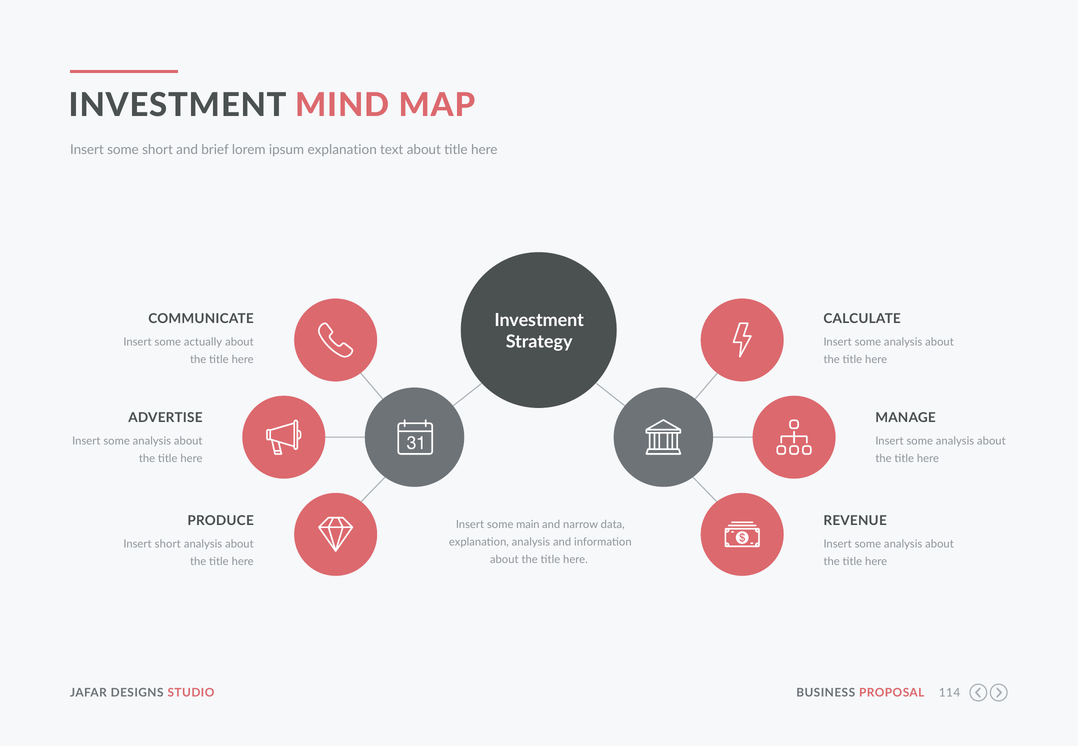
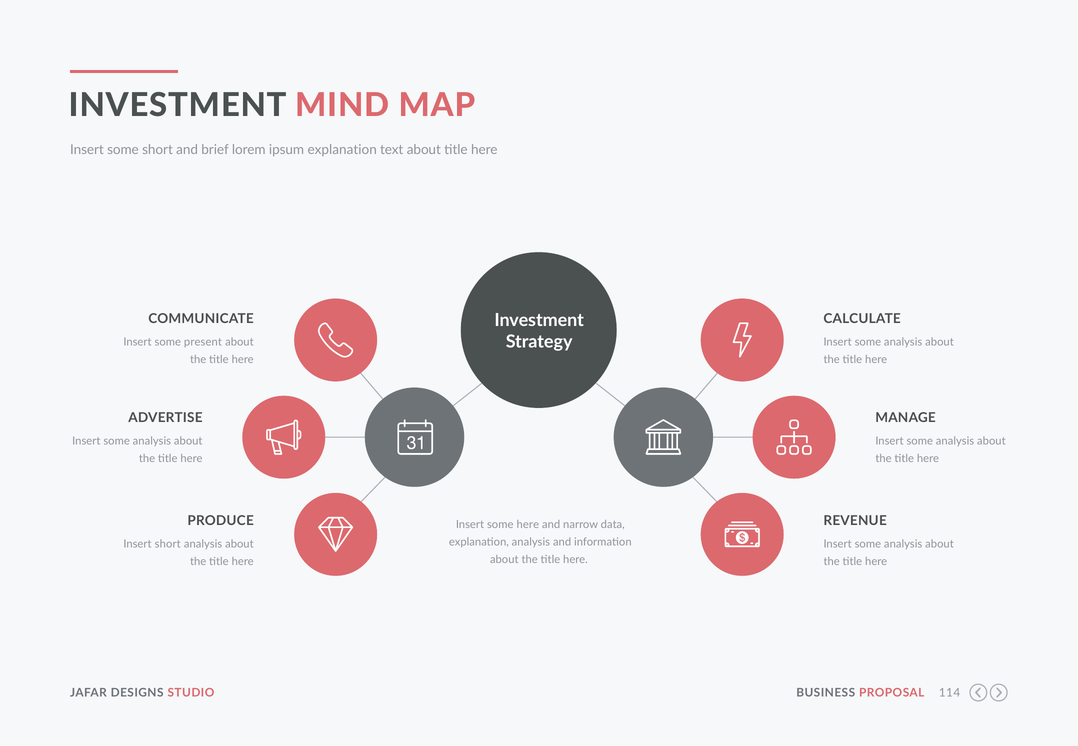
actually: actually -> present (203, 342)
some main: main -> here (528, 525)
